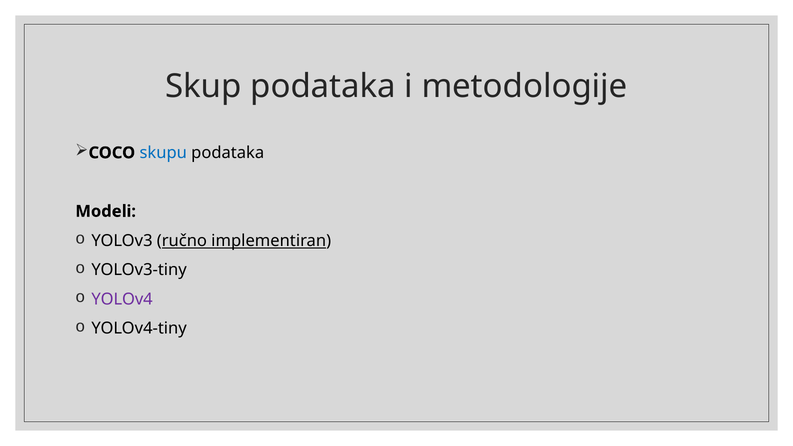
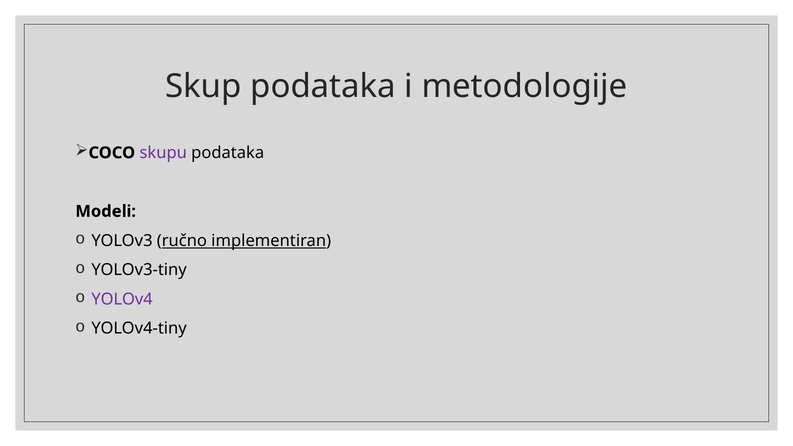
skupu colour: blue -> purple (163, 153)
